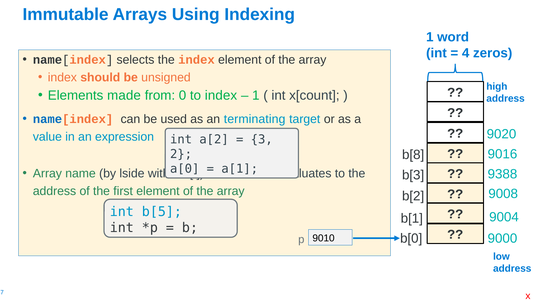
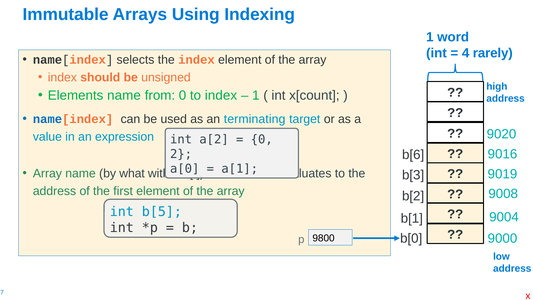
zeros: zeros -> rarely (493, 53)
Elements made: made -> name (124, 95)
3: 3 -> 0 (262, 139)
b[8: b[8 -> b[6 (413, 155)
lside: lside -> what (132, 173)
9388: 9388 -> 9019 (502, 174)
9010: 9010 -> 9800 (324, 238)
